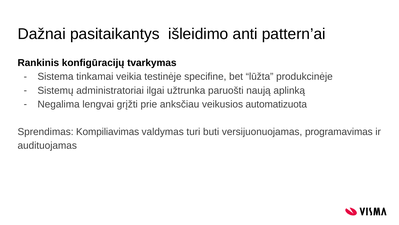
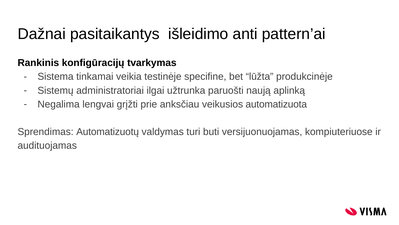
Kompiliavimas: Kompiliavimas -> Automatizuotų (108, 132)
programavimas: programavimas -> kompiuteriuose (339, 132)
